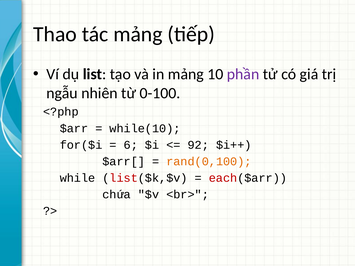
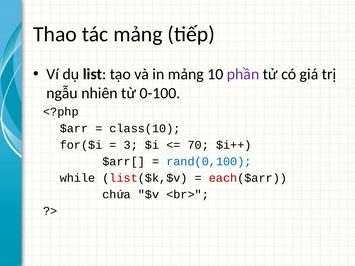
while(10: while(10 -> class(10 (145, 128)
6: 6 -> 3 (131, 145)
92: 92 -> 70 (198, 145)
rand(0,100 colour: orange -> blue (209, 162)
